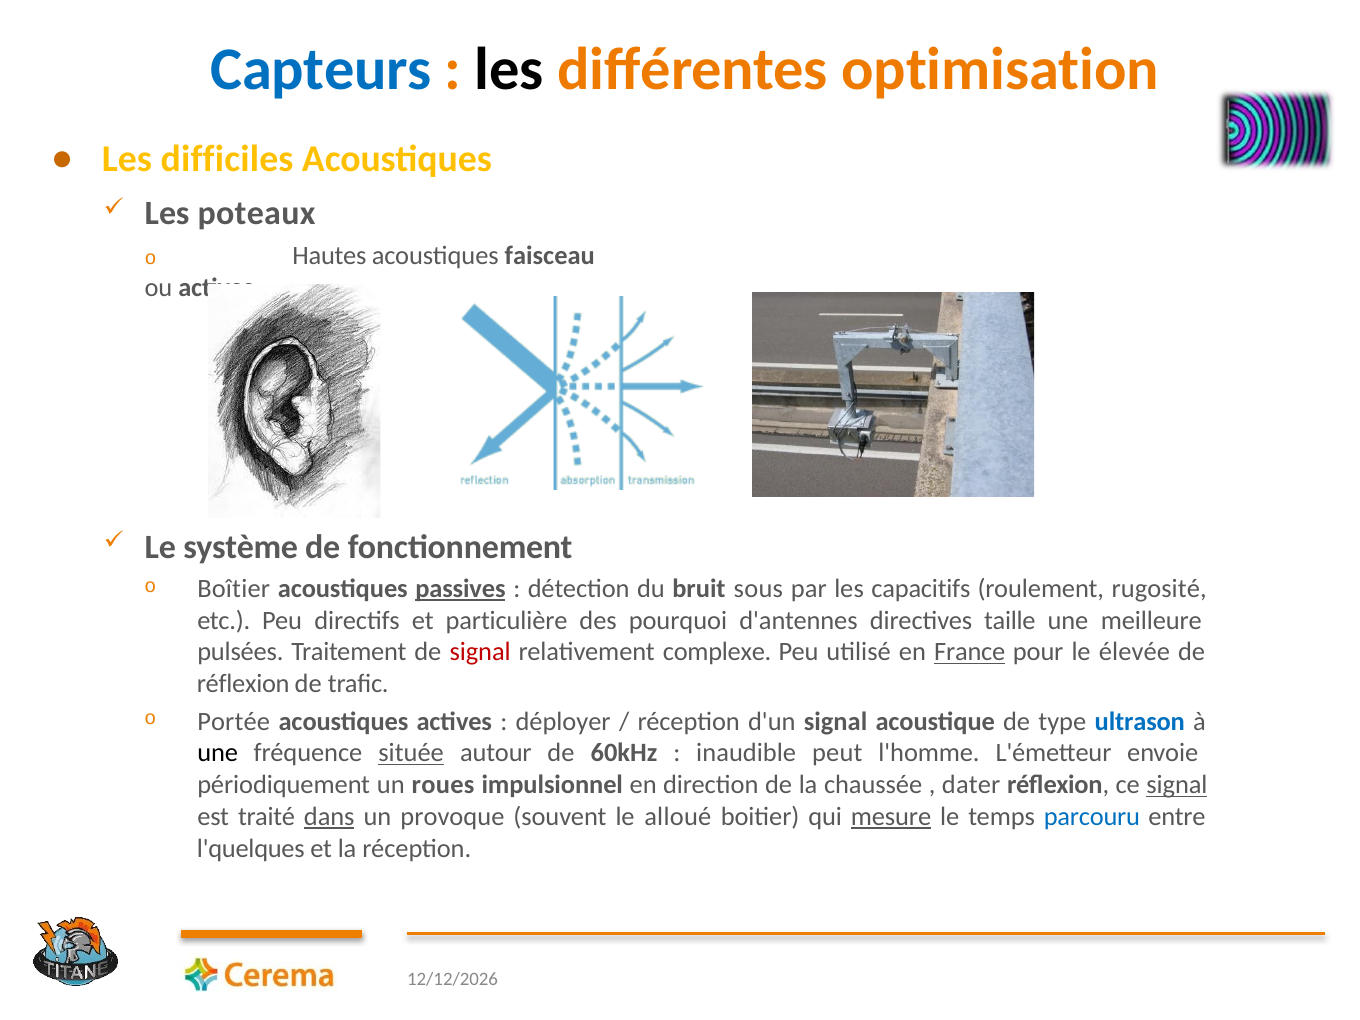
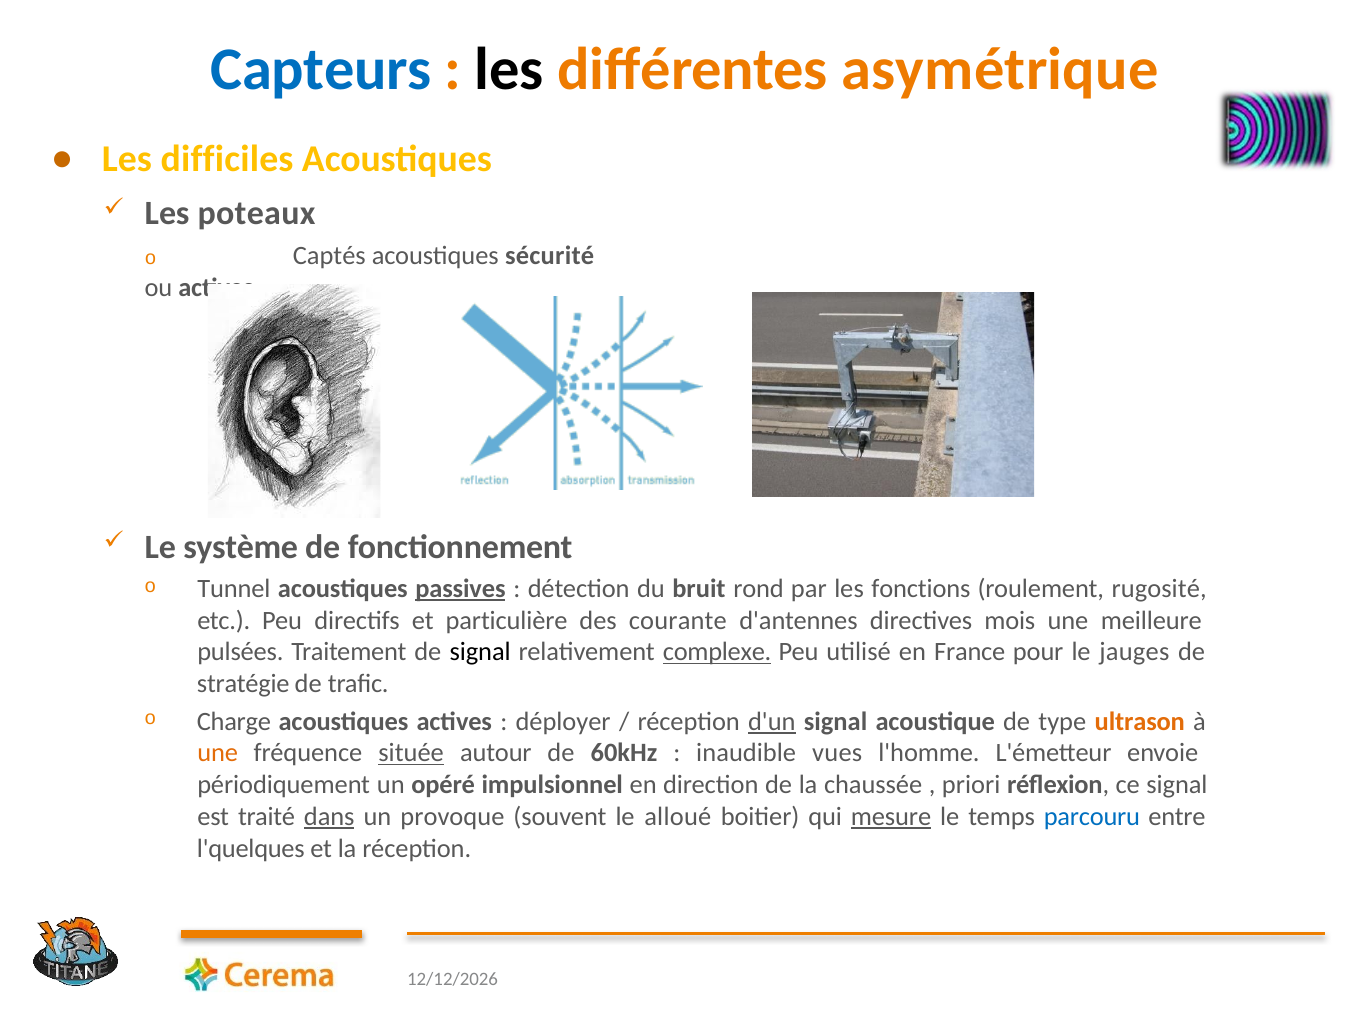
optimisation: optimisation -> asymétrique (1000, 69)
Hautes: Hautes -> Captés (329, 256)
faisceau: faisceau -> sécurité (550, 256)
Boîtier: Boîtier -> Tunnel (234, 589)
sous: sous -> rond (759, 589)
capacitifs: capacitifs -> fonctions (921, 589)
pourquoi: pourquoi -> courante (678, 620)
taille: taille -> mois (1010, 620)
signal colour: red -> black (480, 652)
complexe underline: none -> present (717, 652)
France underline: present -> none (970, 652)
élevée: élevée -> jauges (1134, 652)
réflexion: réflexion -> stratégie (243, 684)
Portée: Portée -> Charge (234, 721)
d'un underline: none -> present (772, 721)
ultrason colour: blue -> orange (1140, 721)
une colour: black -> orange (218, 753)
peut: peut -> vues (837, 753)
roues: roues -> opéré (443, 785)
dater: dater -> priori (971, 785)
signal underline: present -> none (1177, 785)
